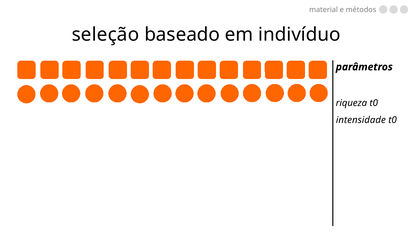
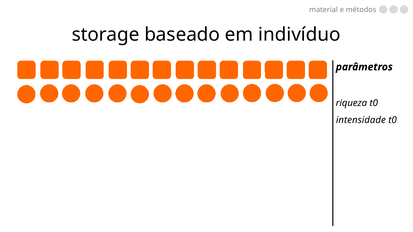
seleção: seleção -> storage (106, 35)
